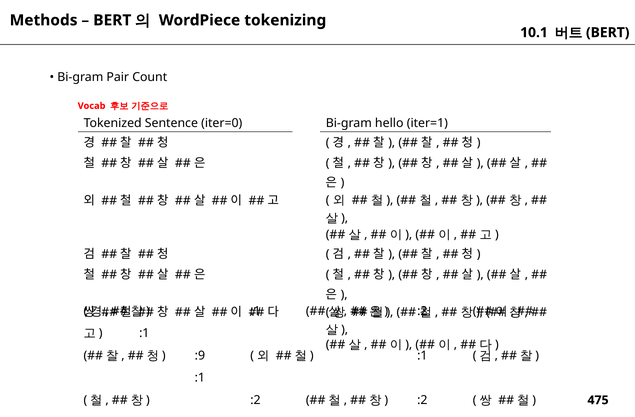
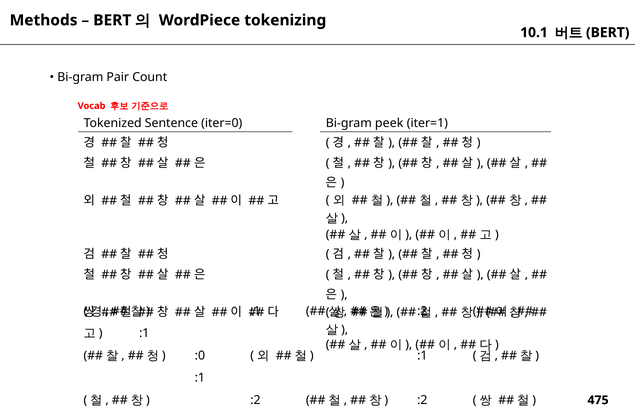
hello: hello -> peek (389, 123)
:9: :9 -> :0 (200, 356)
